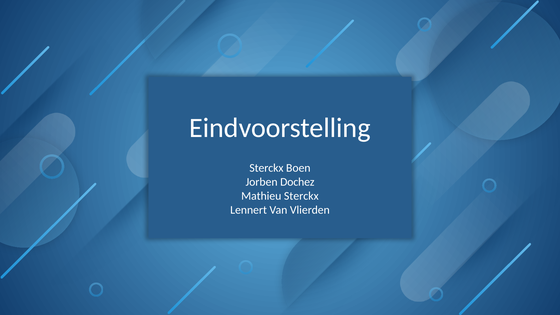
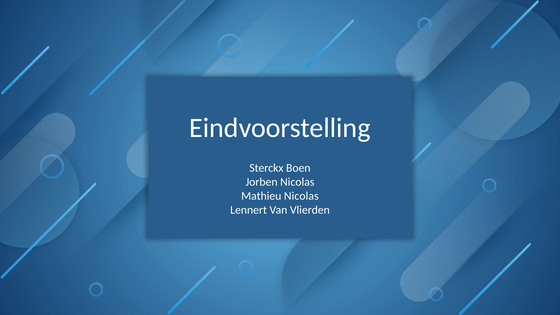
Jorben Dochez: Dochez -> Nicolas (297, 182)
Mathieu Sterckx: Sterckx -> Nicolas (301, 196)
